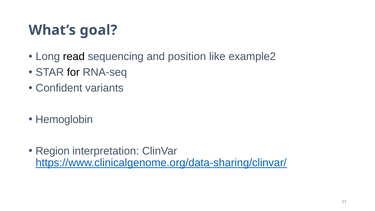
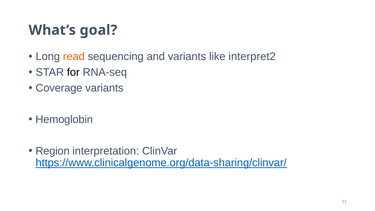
read colour: black -> orange (74, 57)
and position: position -> variants (187, 57)
example2: example2 -> interpret2 (252, 57)
Confident: Confident -> Coverage (59, 88)
